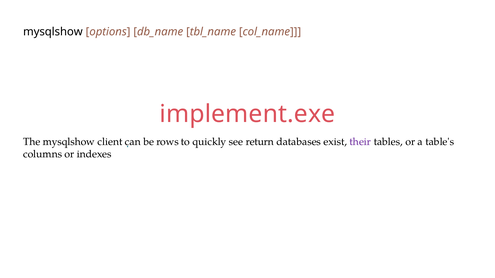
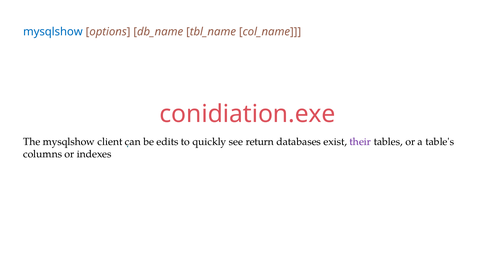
mysqlshow colour: black -> blue (53, 32)
implement.exe: implement.exe -> conidiation.exe (248, 114)
rows: rows -> edits (168, 142)
